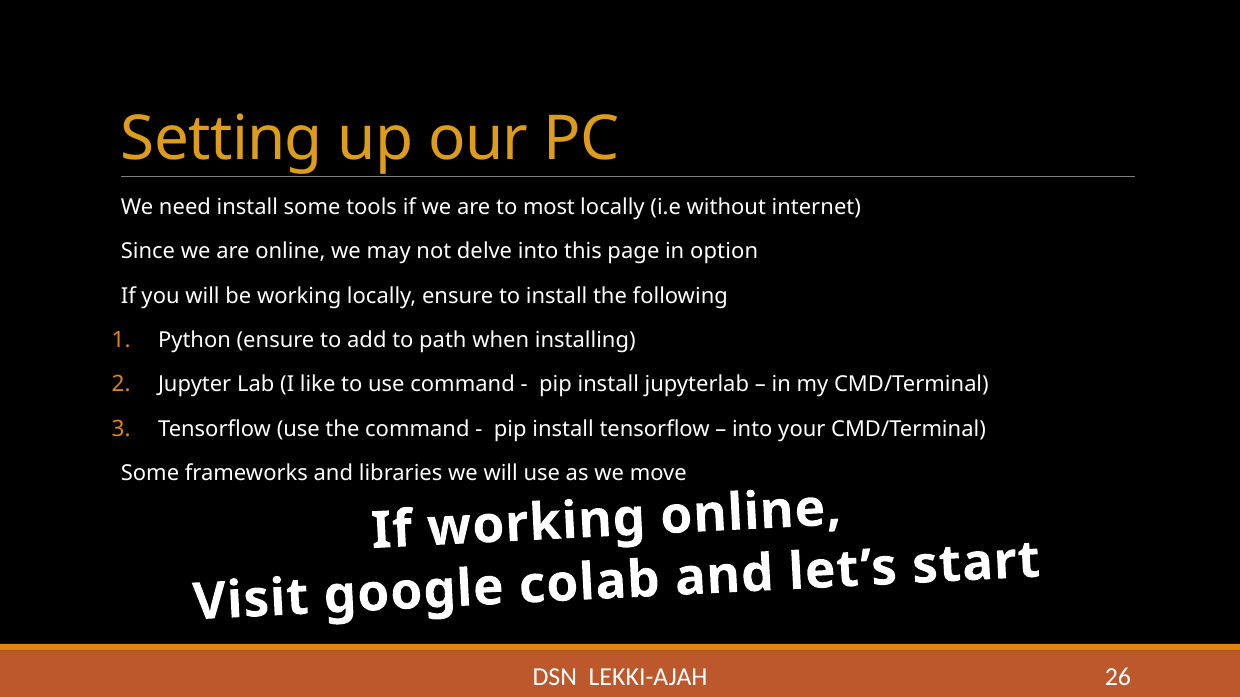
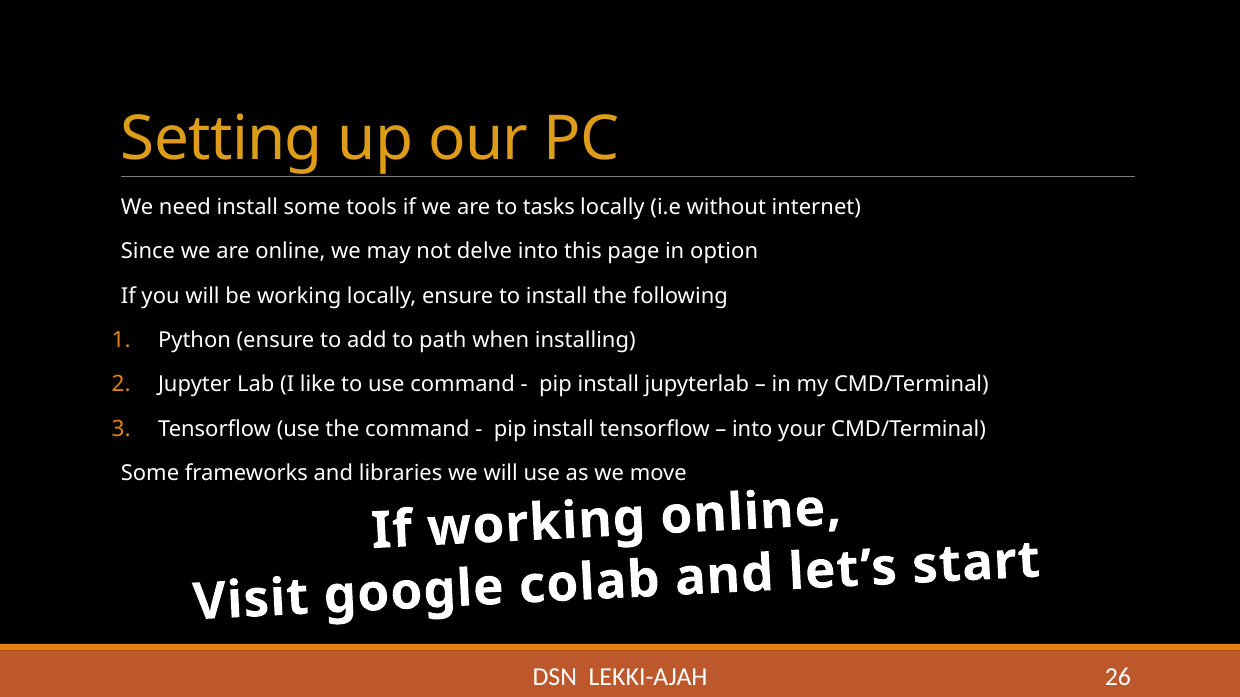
most: most -> tasks (549, 207)
